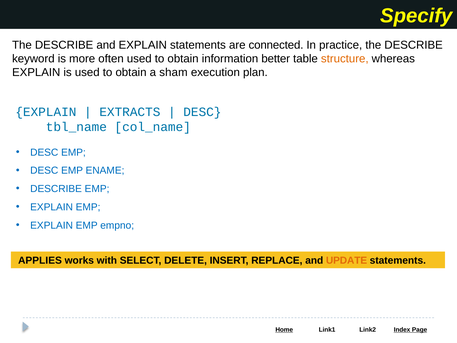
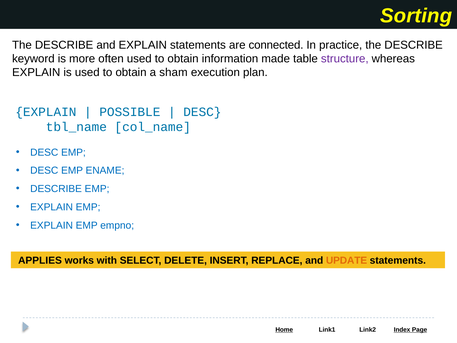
Specify: Specify -> Sorting (416, 16)
better: better -> made (276, 59)
structure colour: orange -> purple (345, 59)
EXTRACTS: EXTRACTS -> POSSIBLE (130, 112)
